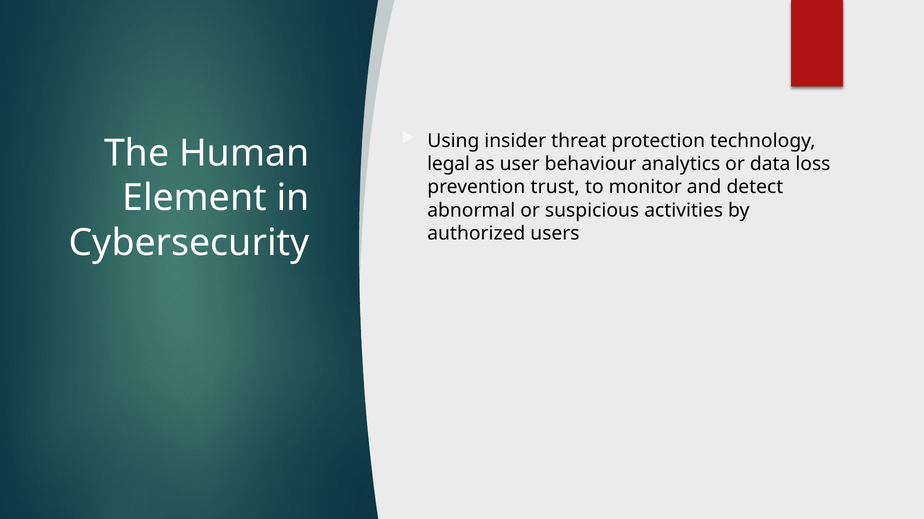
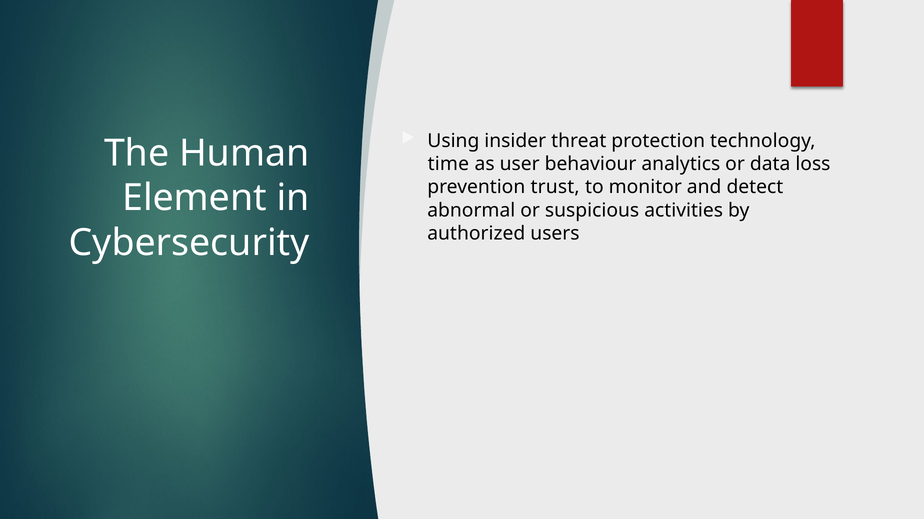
legal: legal -> time (448, 164)
